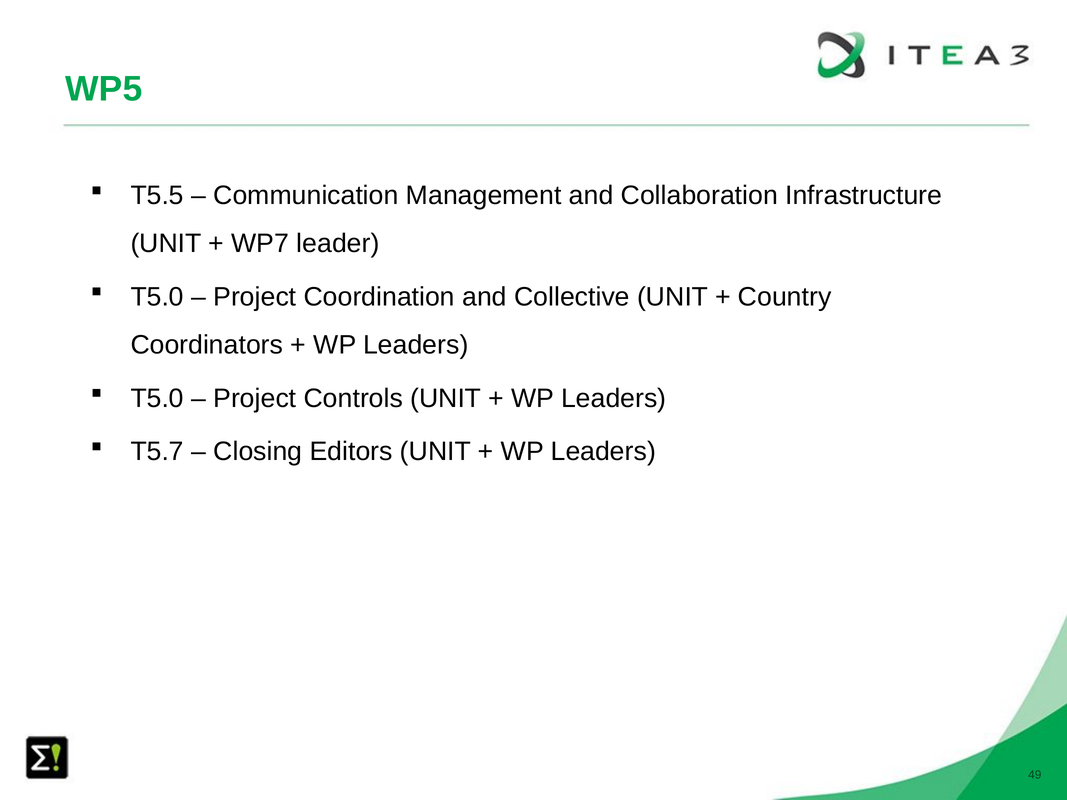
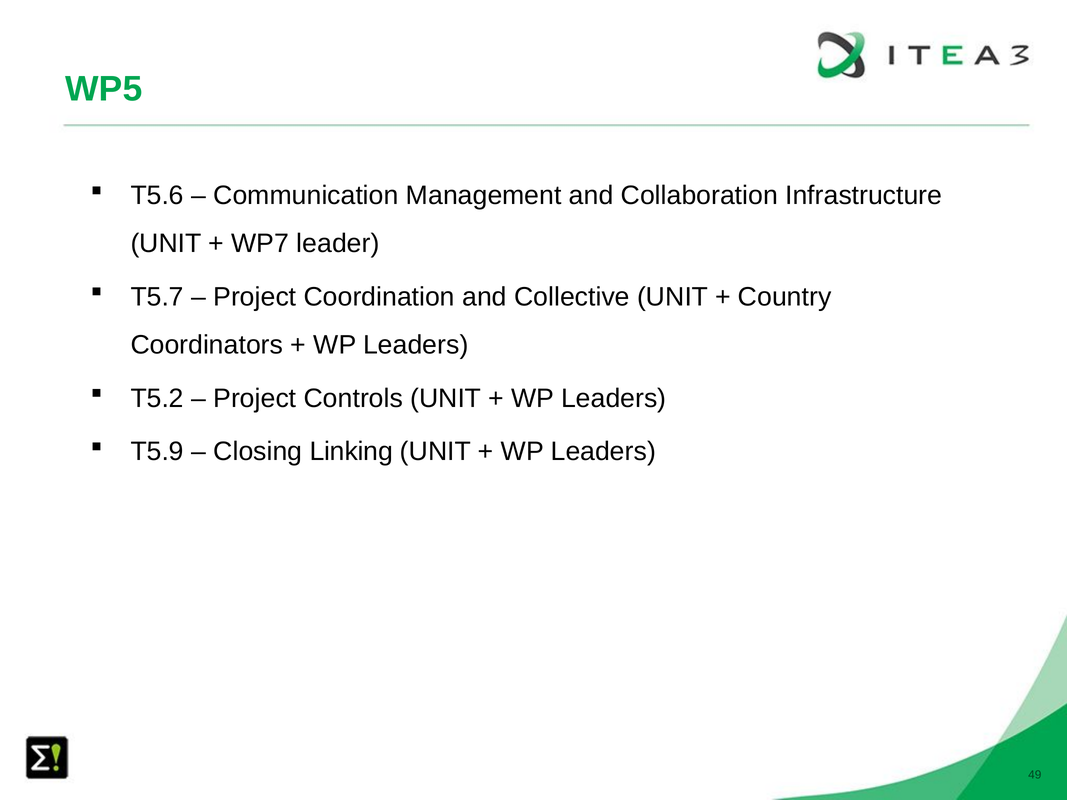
T5.5: T5.5 -> T5.6 (157, 196)
T5.0: T5.0 -> T5.7 (157, 297)
T5.0: T5.0 -> T5.2 (157, 398)
T5.7: T5.7 -> T5.9 (157, 452)
Editors: Editors -> Linking (351, 452)
